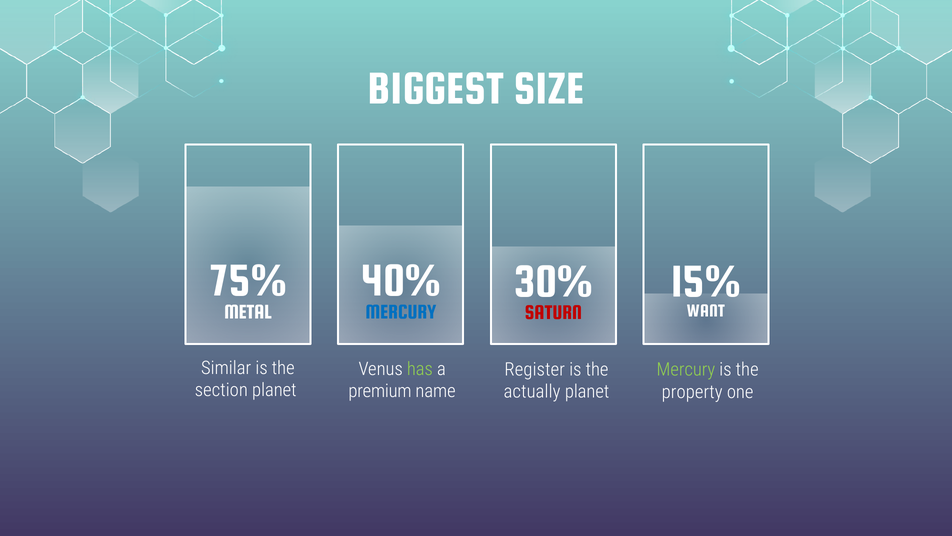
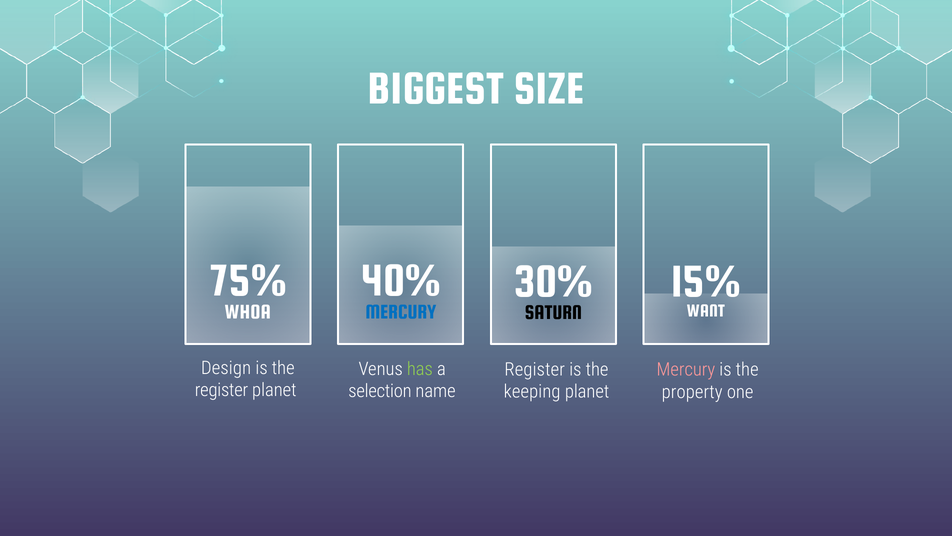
METAL: METAL -> WHOA (248, 311)
SATURN colour: red -> black (553, 312)
Similar: Similar -> Design (226, 368)
Mercury colour: light green -> pink (686, 369)
section: section -> register (221, 390)
premium: premium -> selection (380, 391)
actually: actually -> keeping (532, 391)
